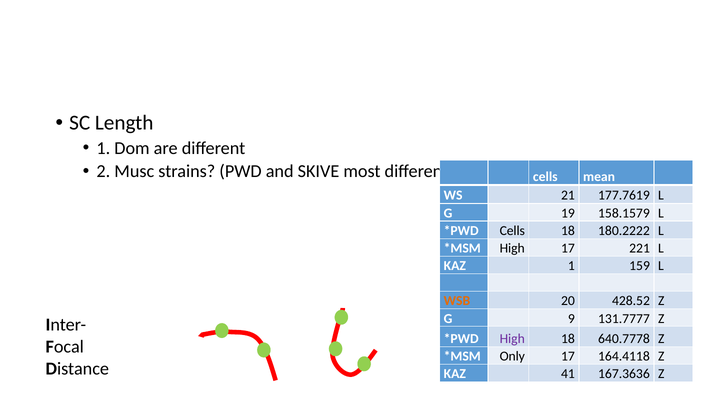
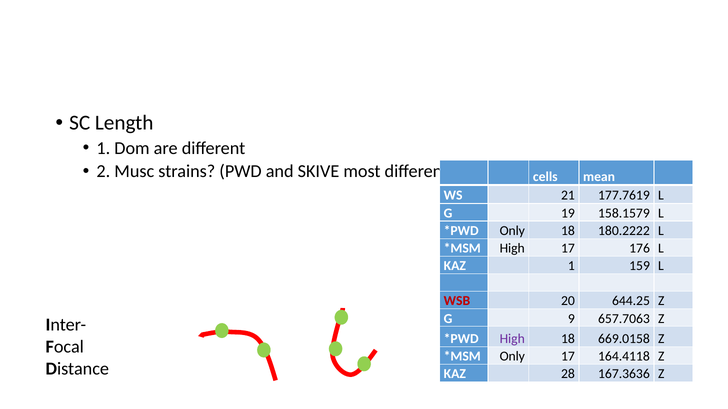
Cells: Cells -> Only (512, 231)
221: 221 -> 176 (640, 249)
WSB colour: orange -> red (457, 301)
428.52: 428.52 -> 644.25 (631, 301)
131.7777: 131.7777 -> 657.7063 (624, 319)
640.7778: 640.7778 -> 669.0158 (624, 339)
41: 41 -> 28 (568, 374)
